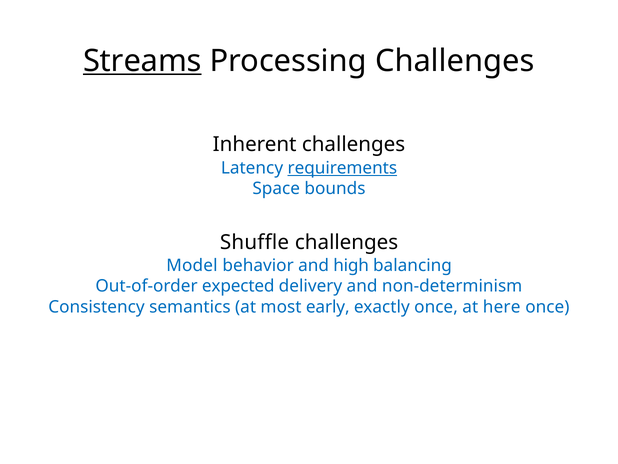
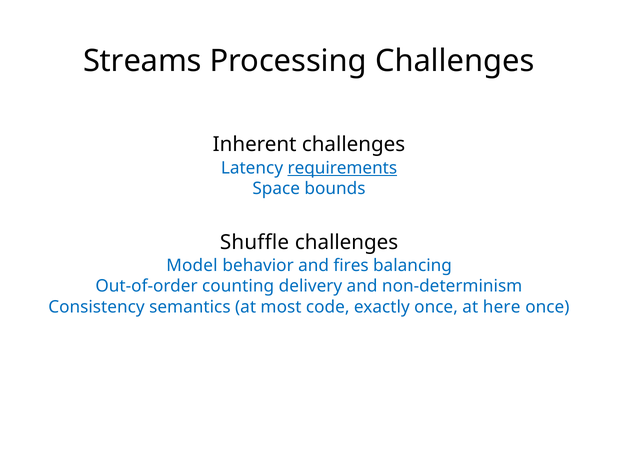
Streams underline: present -> none (142, 61)
high: high -> fires (351, 265)
expected: expected -> counting (238, 286)
early: early -> code (328, 307)
